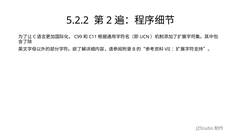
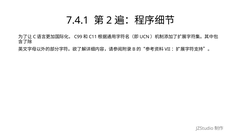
5.2.2: 5.2.2 -> 7.4.1 (78, 20)
